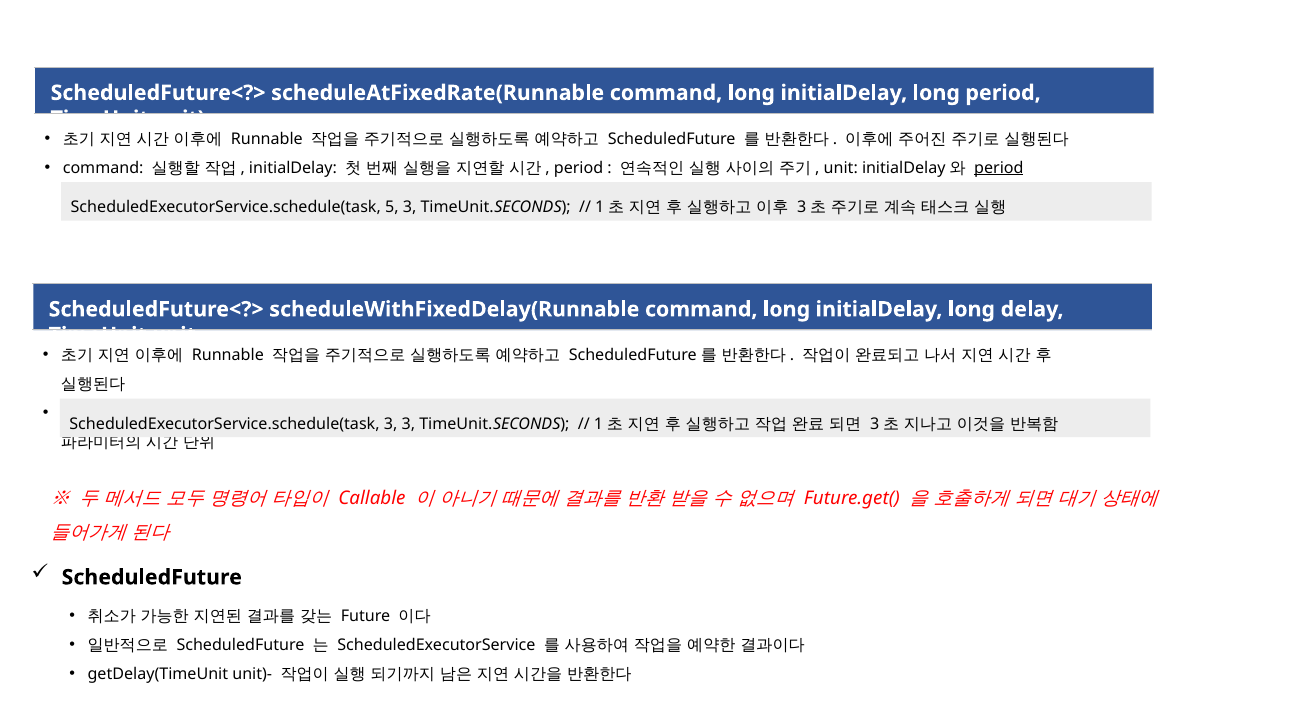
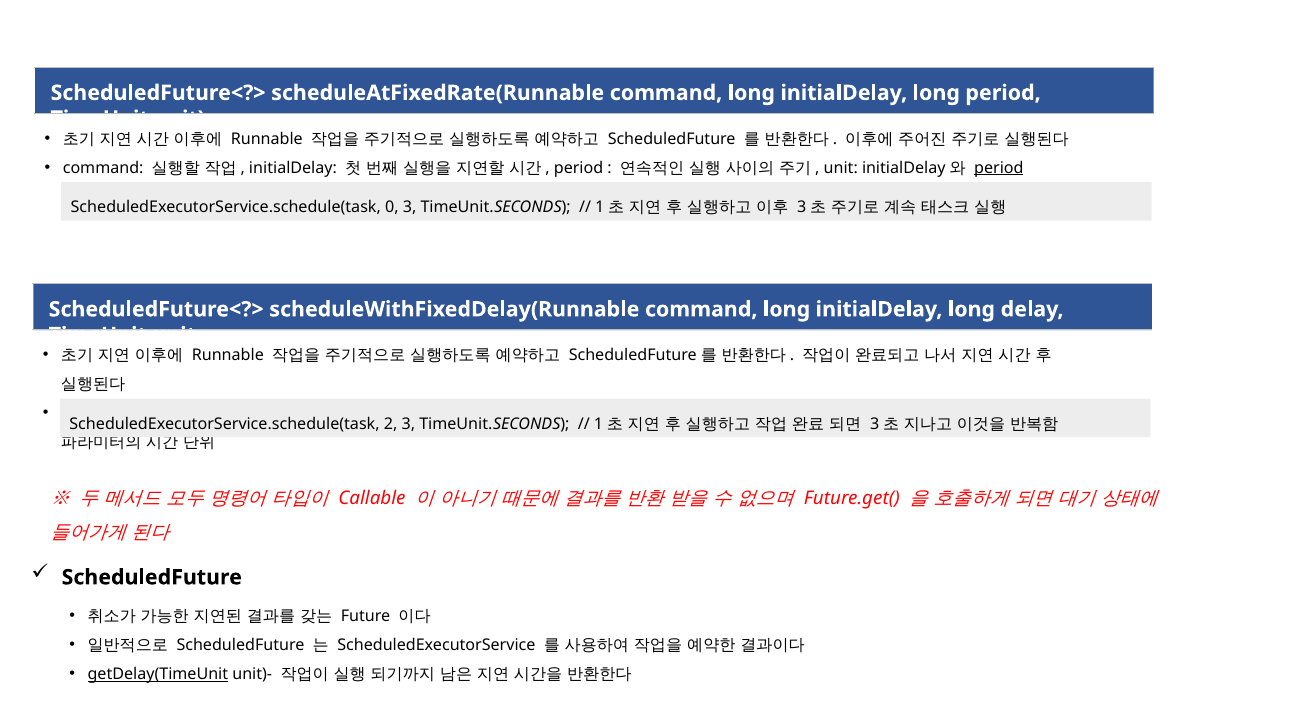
5: 5 -> 0 (392, 207)
3: 3 -> 2 (391, 424)
getDelay(TimeUnit underline: none -> present (158, 675)
